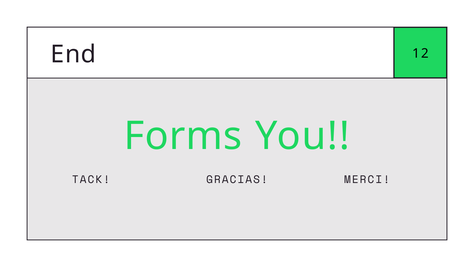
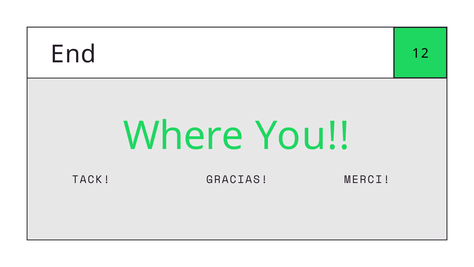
Forms: Forms -> Where (183, 136)
